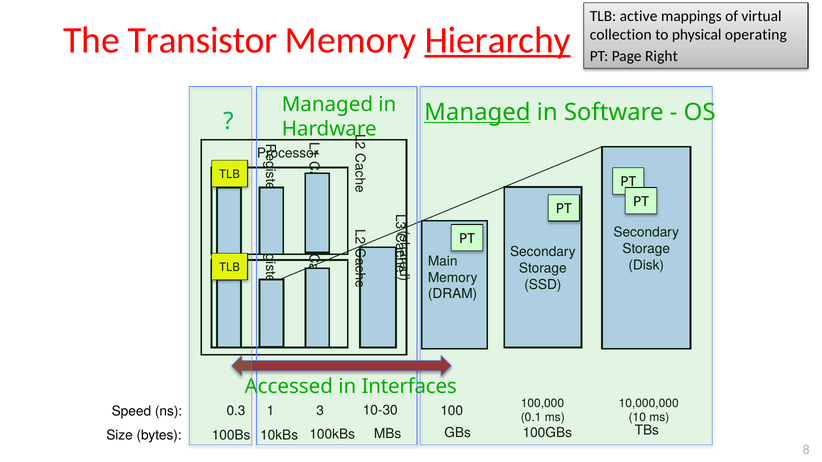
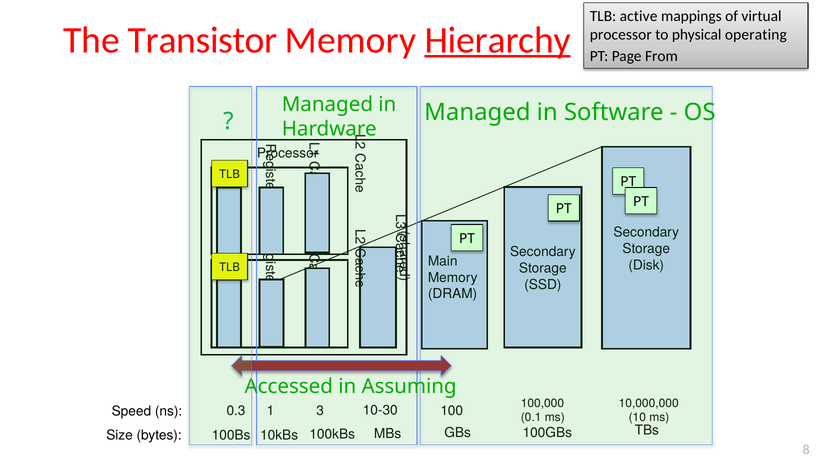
collection: collection -> processor (621, 35)
Right: Right -> From (661, 56)
Managed underline: present -> none (477, 112)
Interfaces: Interfaces -> Assuming (409, 387)
